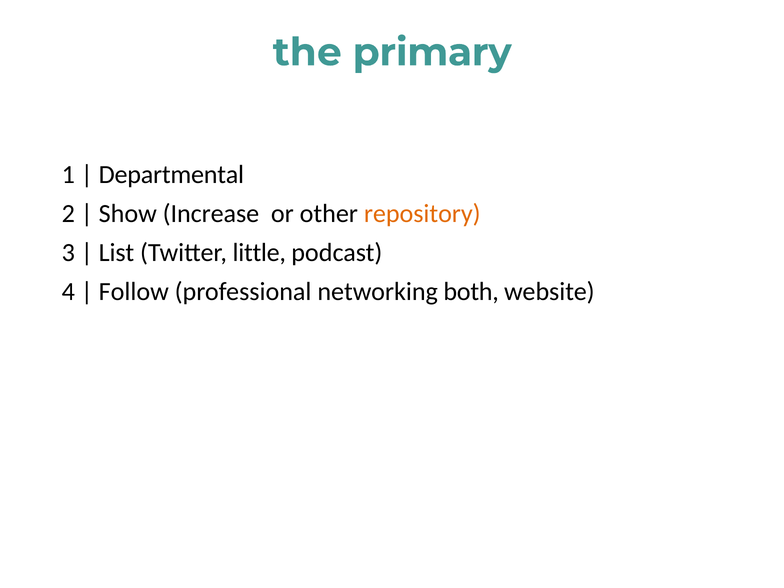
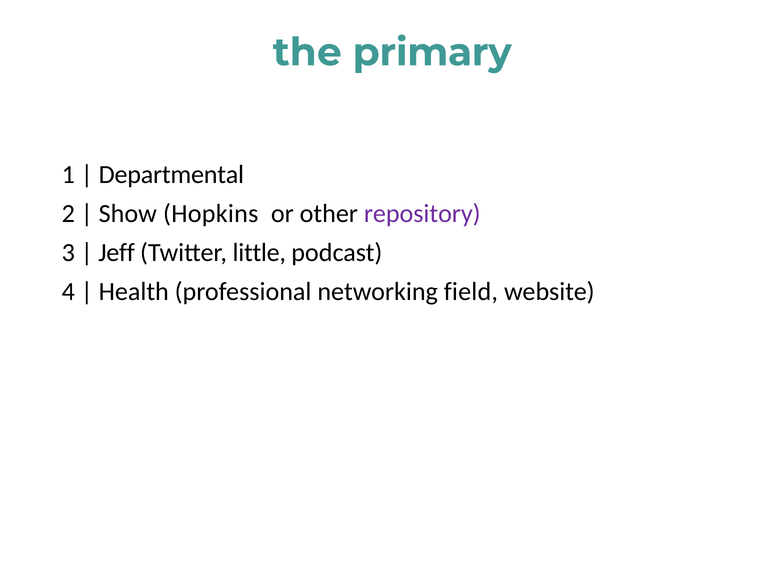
Increase: Increase -> Hopkins (211, 214)
repository colour: orange -> purple (422, 214)
List: List -> Jeff (117, 253)
Follow: Follow -> Health (134, 292)
both: both -> field (471, 292)
